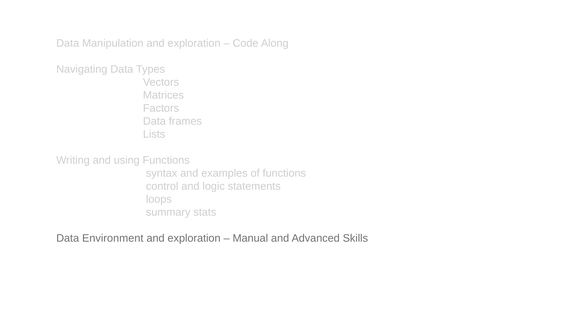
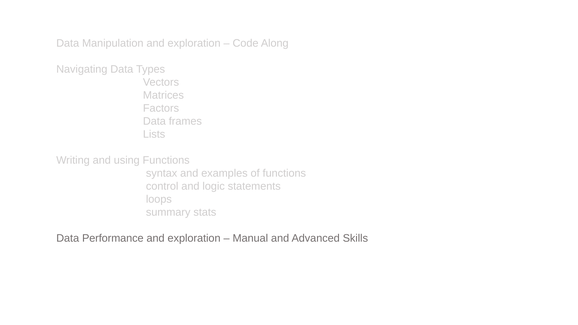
Environment: Environment -> Performance (113, 238)
